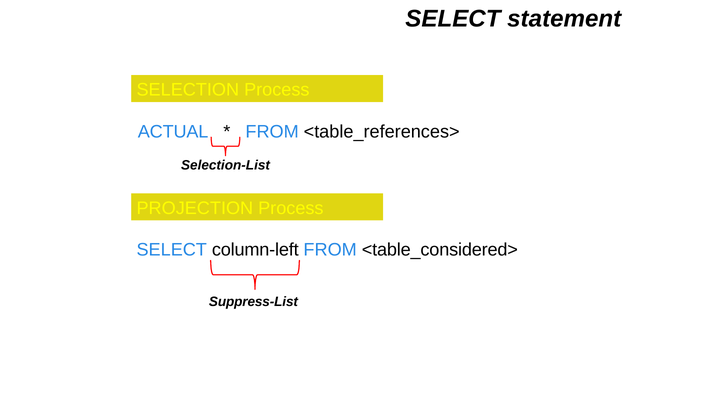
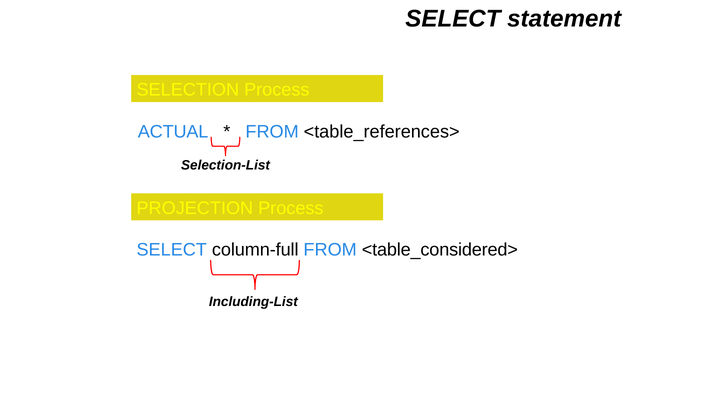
column-left: column-left -> column-full (255, 250)
Suppress-List: Suppress-List -> Including-List (253, 302)
